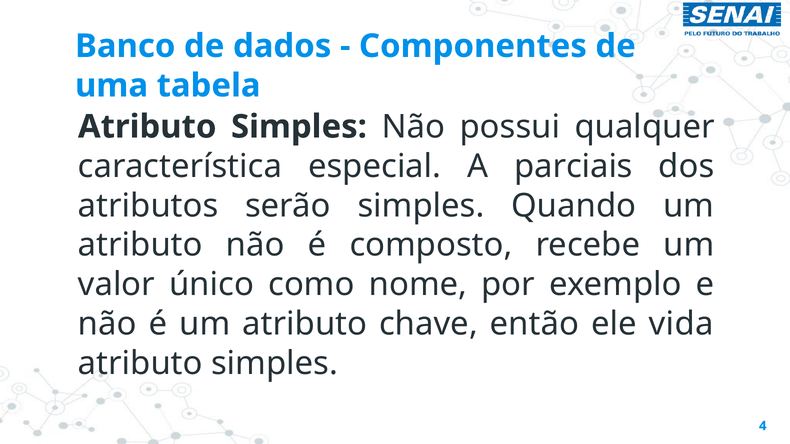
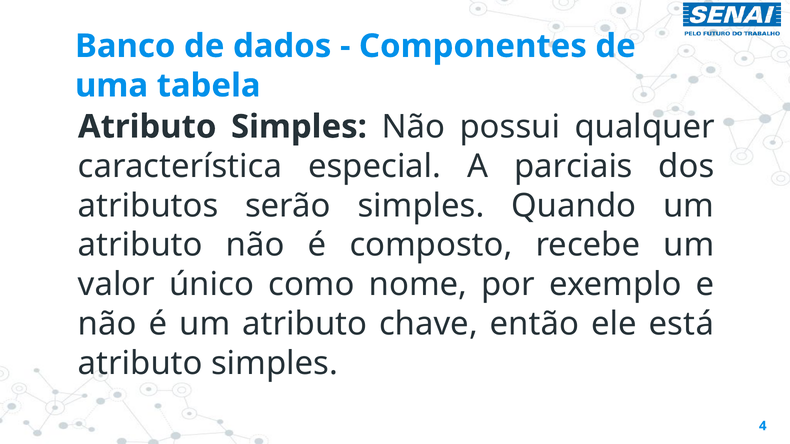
vida: vida -> está (681, 324)
